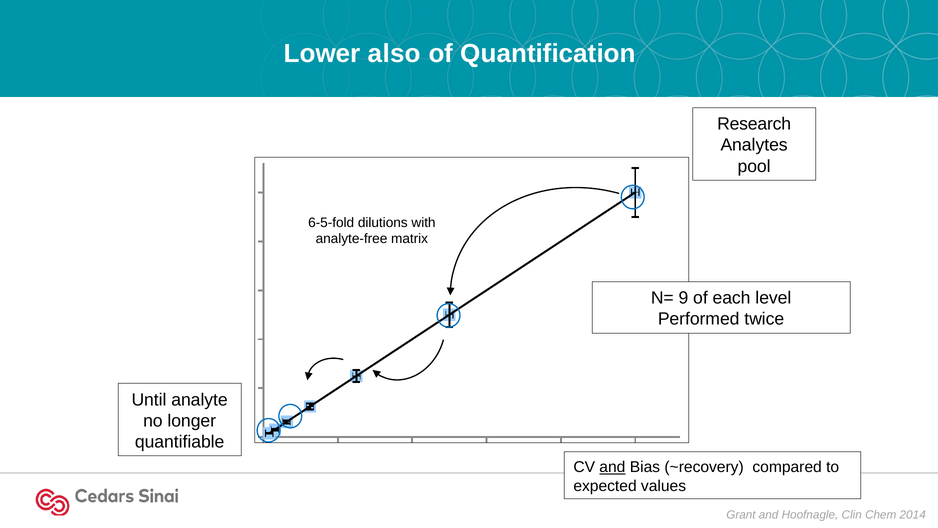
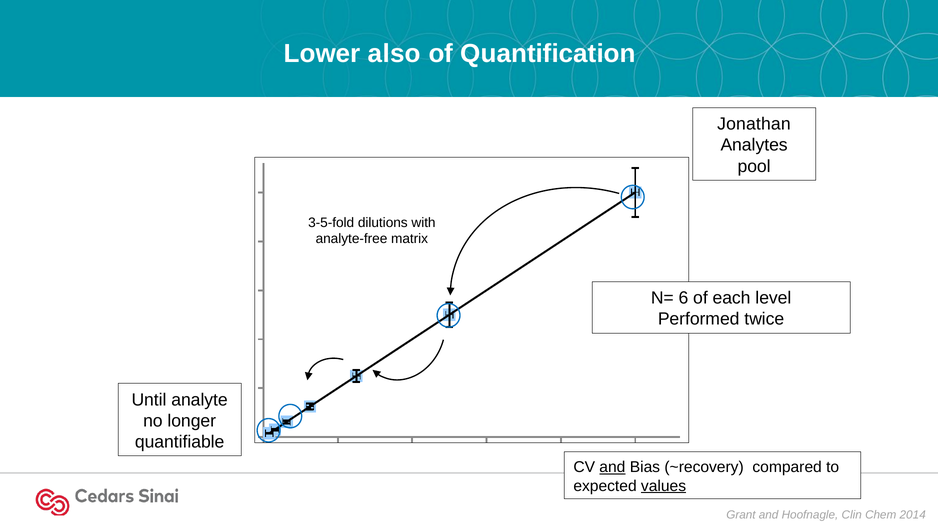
Research: Research -> Jonathan (754, 124)
6-5-fold: 6-5-fold -> 3-5-fold (331, 222)
9: 9 -> 6 (683, 298)
values underline: none -> present (664, 486)
